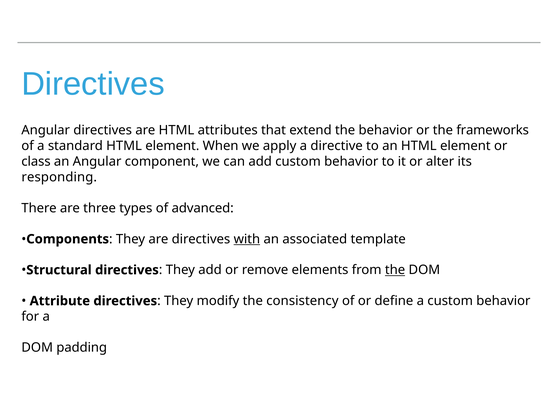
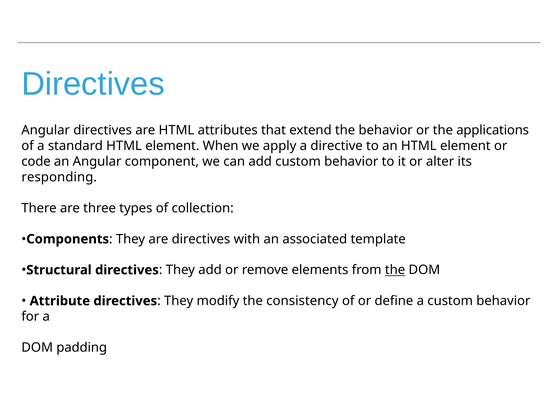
frameworks: frameworks -> applications (493, 130)
class: class -> code (36, 162)
advanced: advanced -> collection (203, 208)
with underline: present -> none (247, 239)
